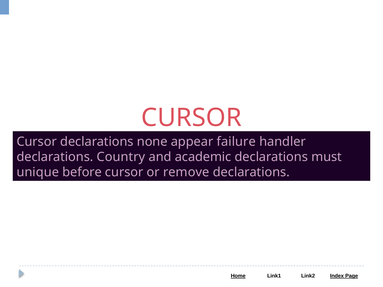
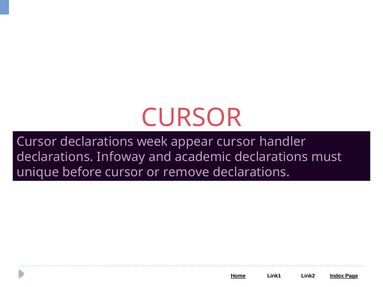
none: none -> week (152, 142)
appear failure: failure -> cursor (236, 142)
Country: Country -> Infoway (121, 157)
